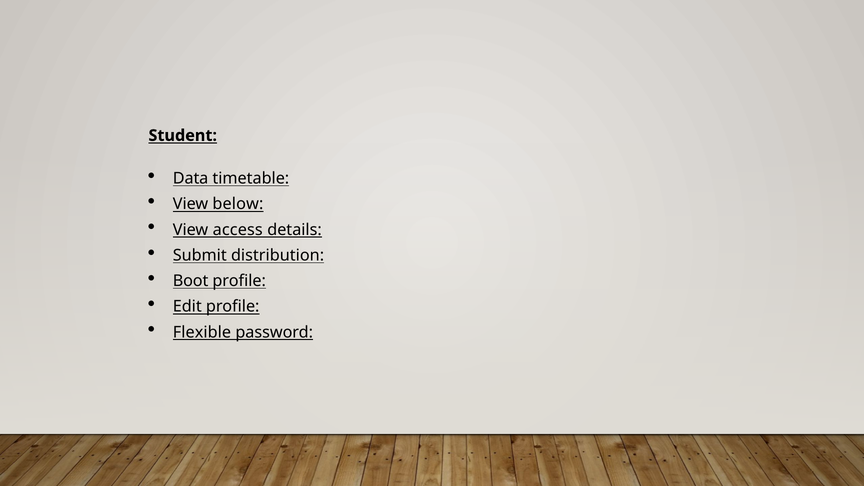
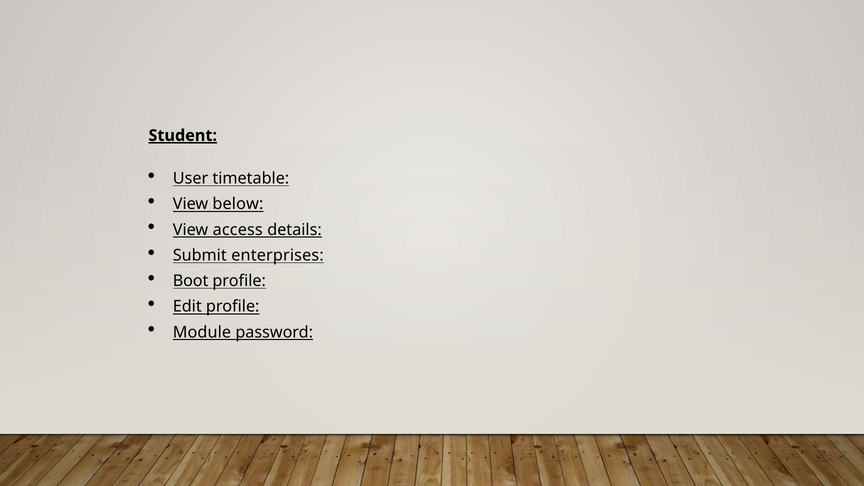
Student underline: none -> present (183, 136)
Data: Data -> User (191, 178)
distribution: distribution -> enterprises (277, 255)
Flexible: Flexible -> Module (202, 332)
